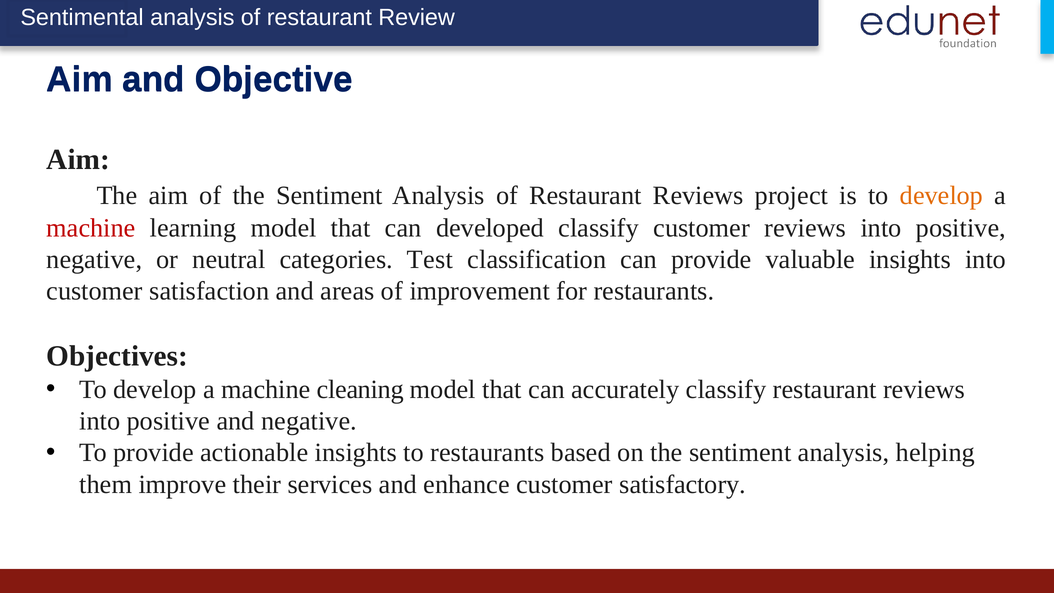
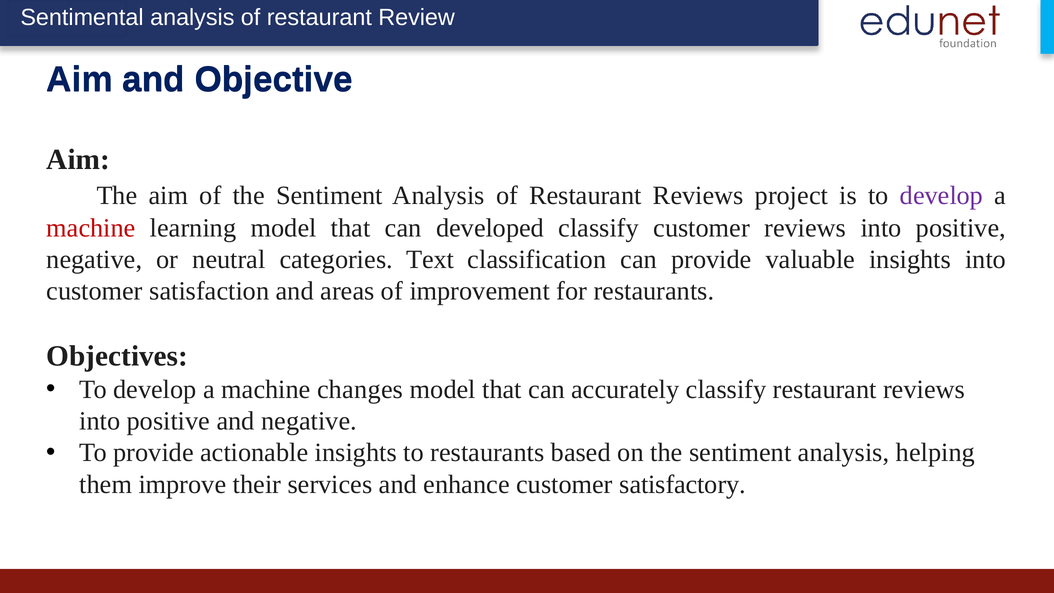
develop colour: orange -> purple (941, 196)
Test: Test -> Text (430, 259)
cleaning: cleaning -> changes (360, 389)
